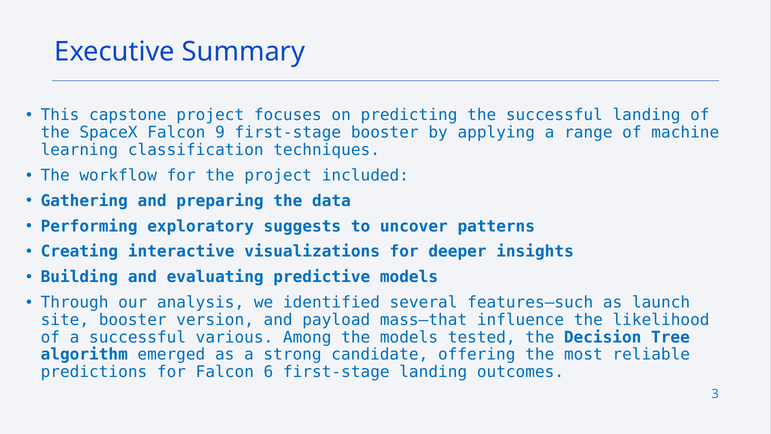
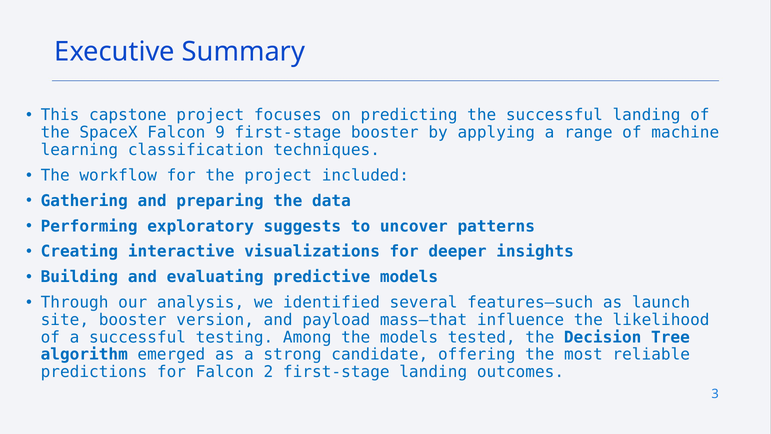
various: various -> testing (235, 337)
6: 6 -> 2 (268, 372)
